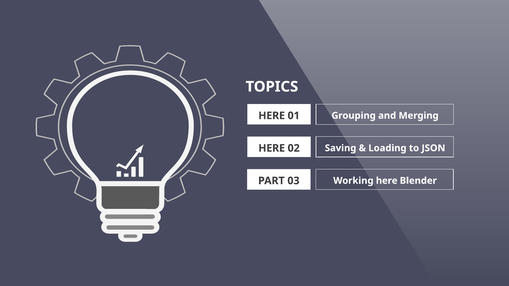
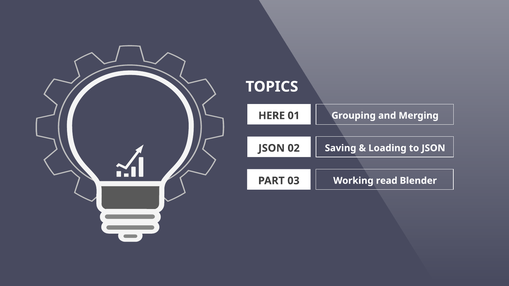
HERE: HERE -> JSON (272, 148)
Working here: here -> read (387, 181)
